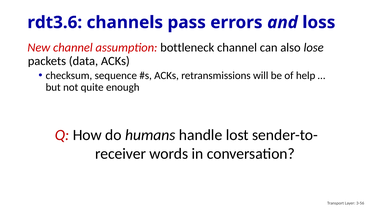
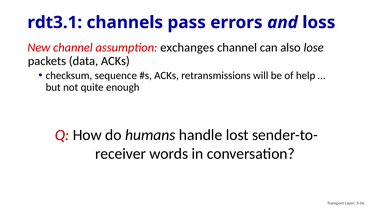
rdt3.6: rdt3.6 -> rdt3.1 (55, 22)
bottleneck: bottleneck -> exchanges (187, 48)
